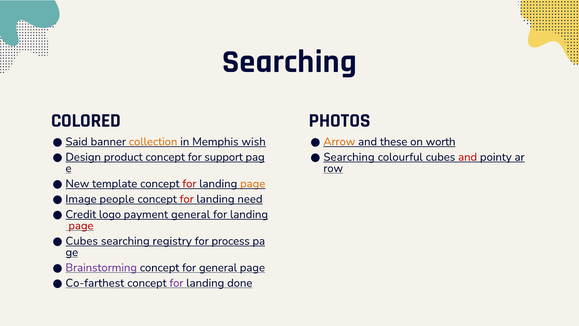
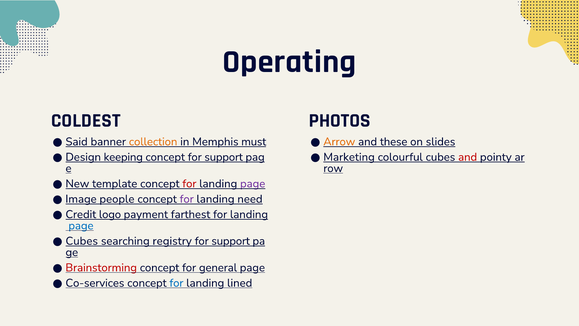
Searching: Searching -> Operating (289, 62)
COLORED: COLORED -> COLDEST (86, 120)
wish: wish -> must (254, 142)
worth: worth -> slides (441, 142)
product: product -> keeping (123, 157)
Searching: Searching -> Marketing (349, 157)
page colour: orange -> purple (253, 184)
for colour: red -> purple (187, 199)
payment general: general -> farthest (191, 214)
page colour: red -> blue (81, 225)
process: process -> support (231, 241)
Brainstorming colour: purple -> red (101, 267)
Co-farthest: Co-farthest -> Co-services (95, 283)
for colour: purple -> blue (176, 283)
done: done -> lined (240, 283)
